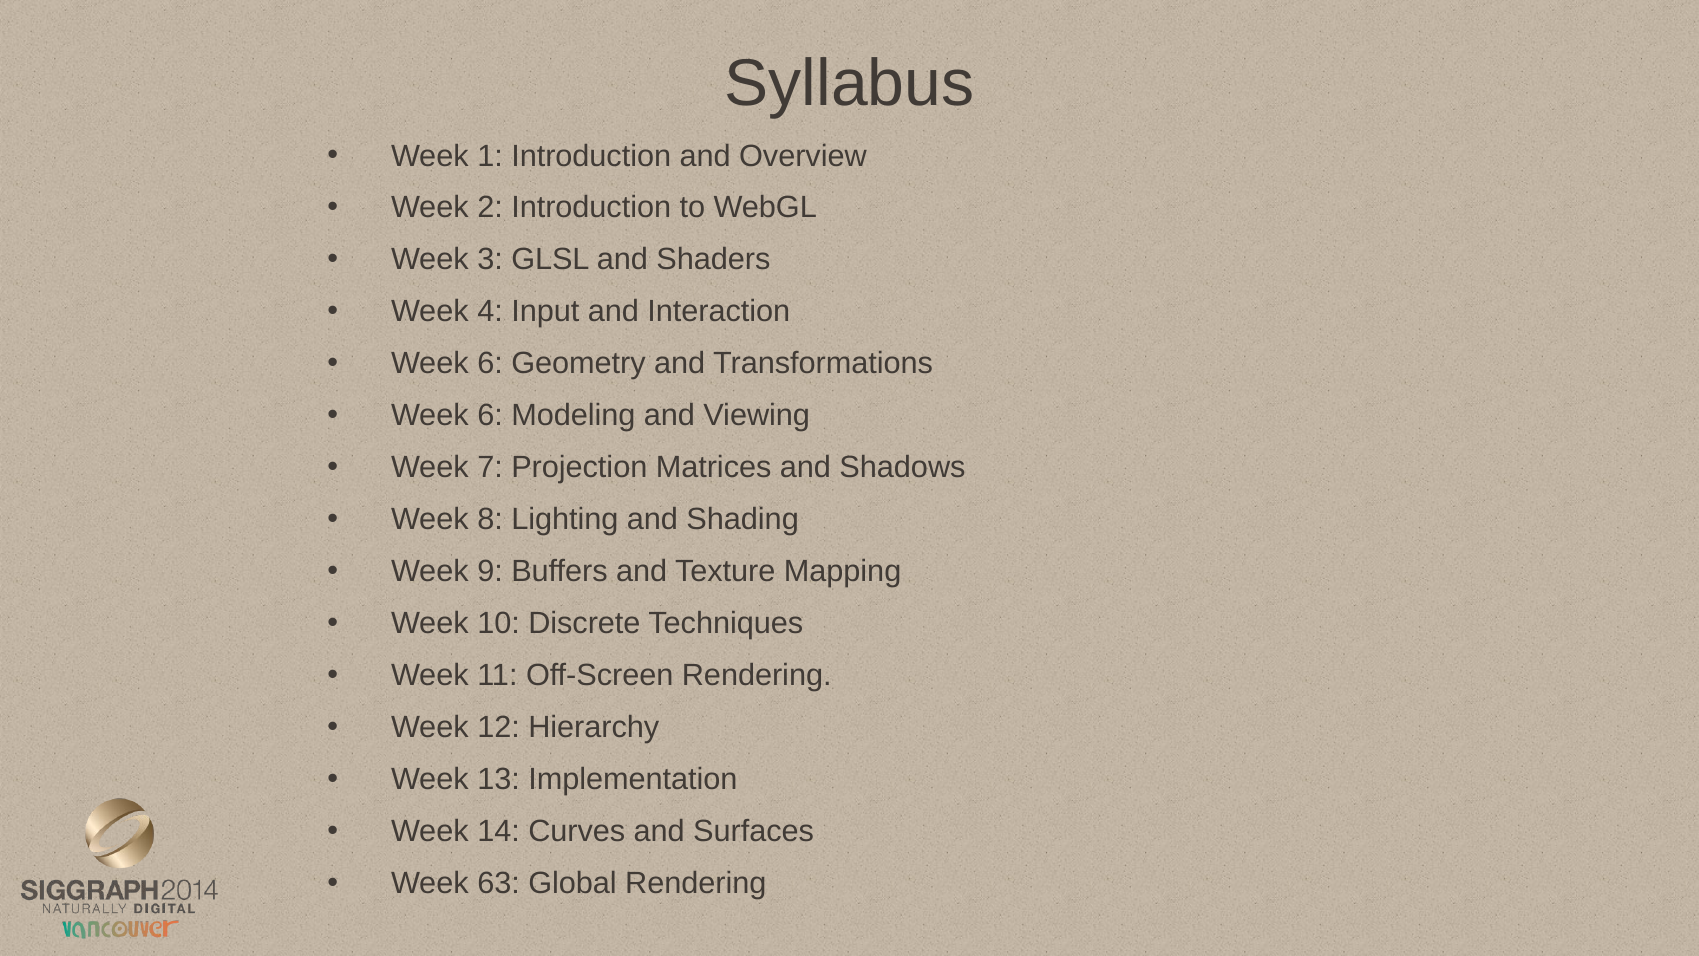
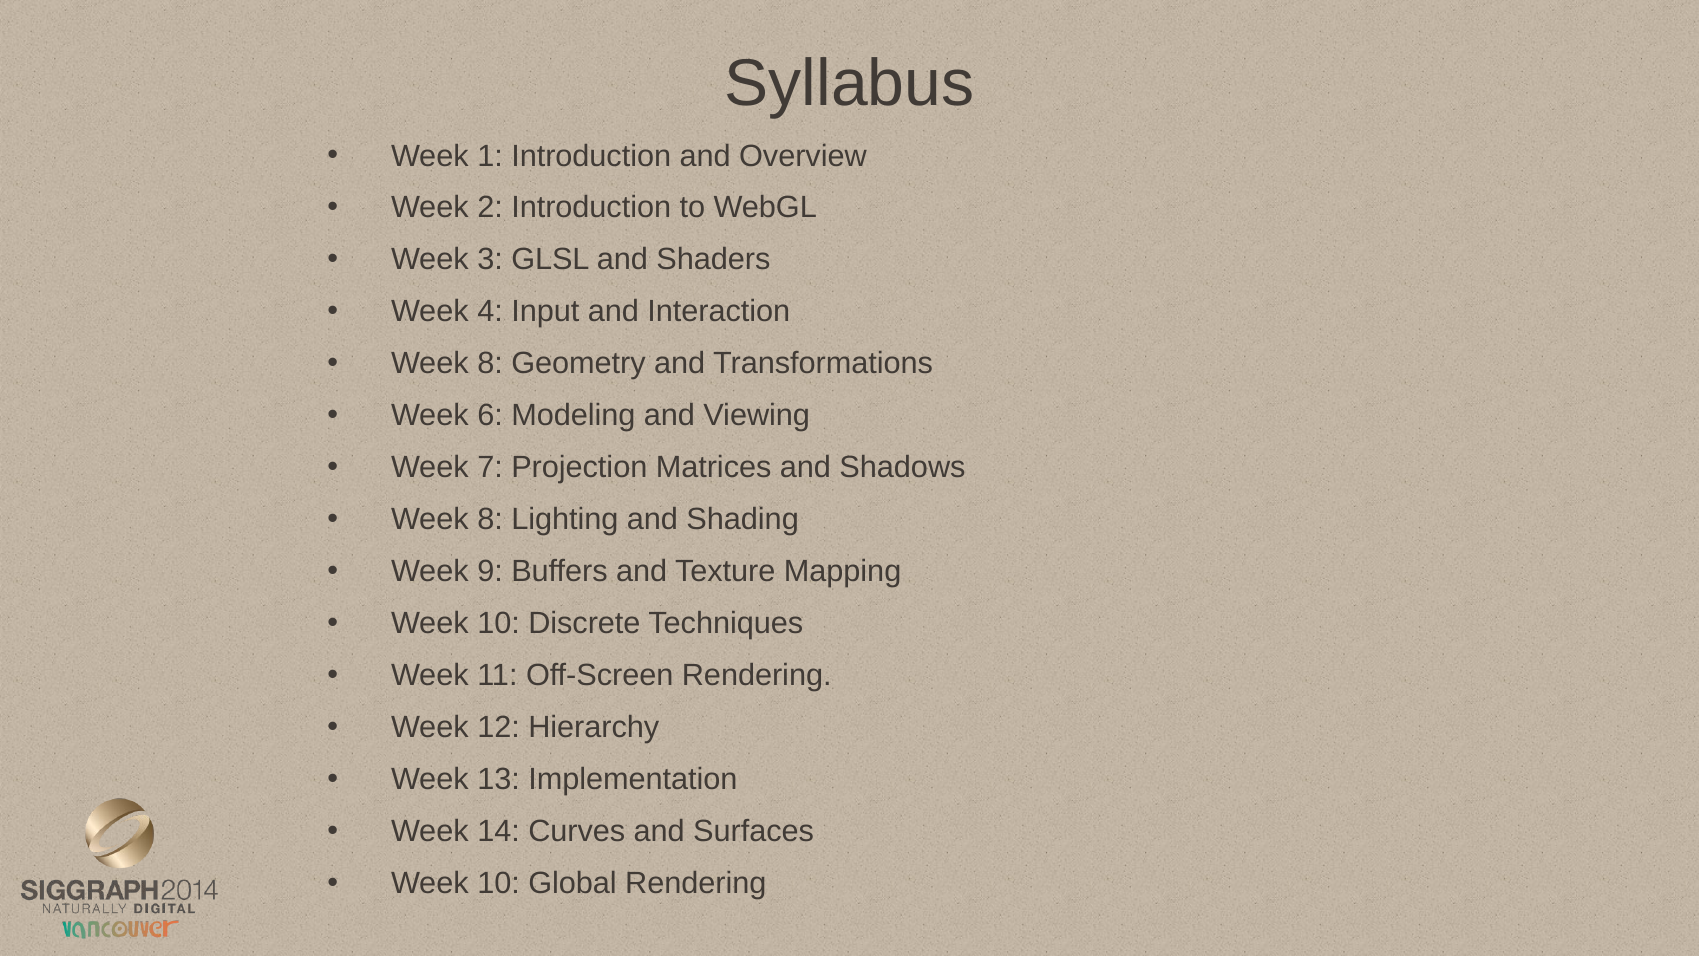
6: 6 -> 8 (490, 364)
63: 63 -> 10 (499, 883)
